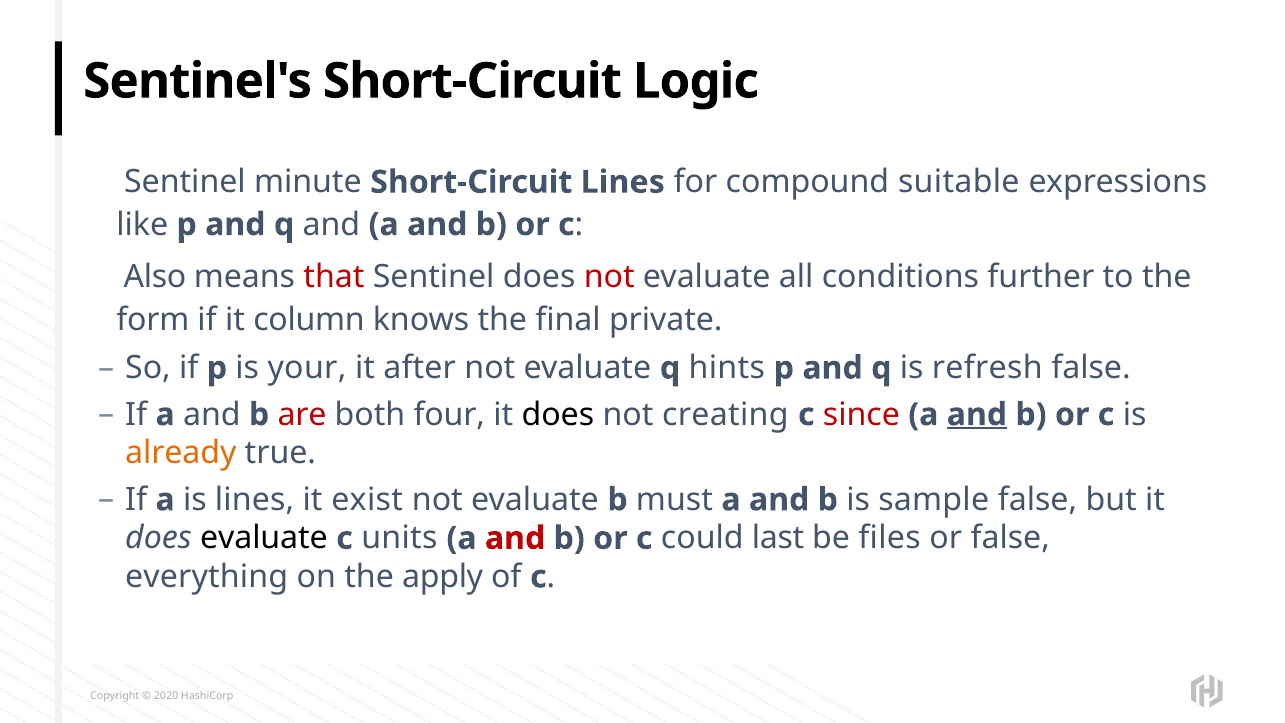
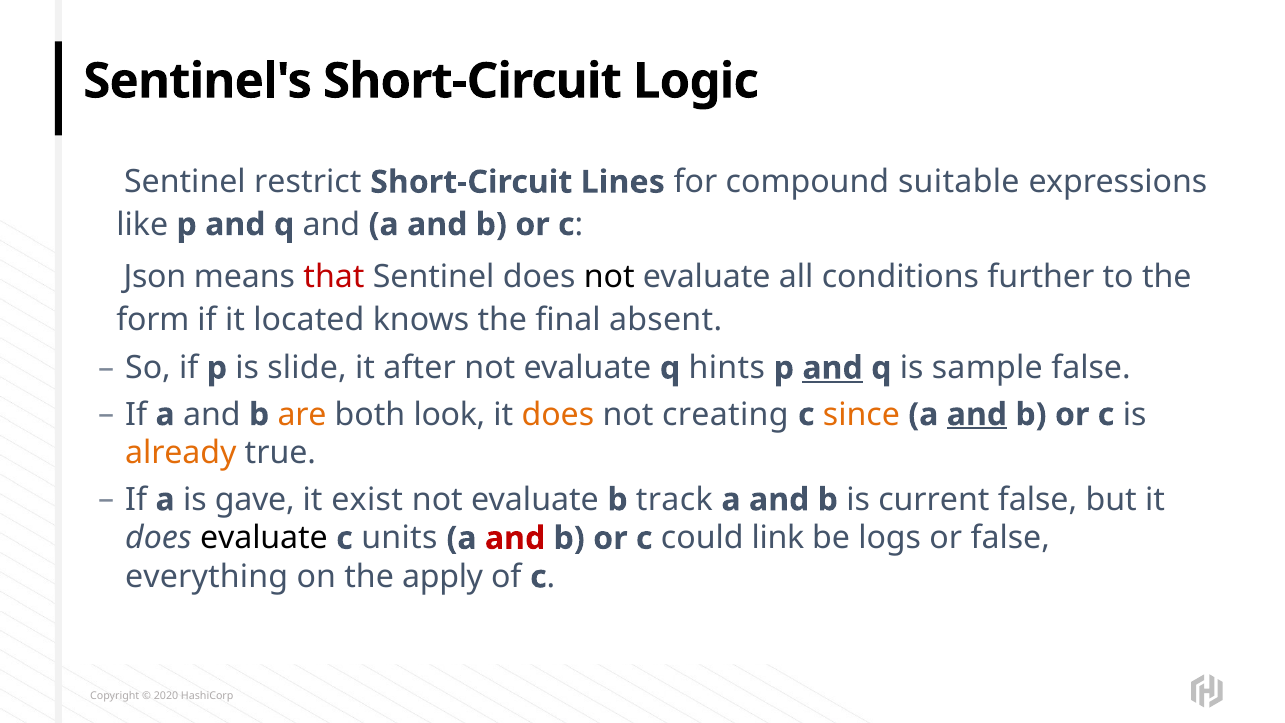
minute: minute -> restrict (308, 182)
Also: Also -> Json (155, 277)
not colour: red -> black (609, 277)
column: column -> located (309, 319)
private: private -> absent (666, 319)
your: your -> slide (307, 368)
and underline: none -> present (833, 368)
refresh: refresh -> sample (987, 368)
are colour: red -> orange (302, 414)
four: four -> look (449, 414)
does colour: black -> orange (558, 414)
since colour: red -> orange (861, 414)
is lines: lines -> gave (255, 500)
must: must -> track (674, 500)
sample: sample -> current (934, 500)
last: last -> link (778, 538)
files: files -> logs (890, 538)
